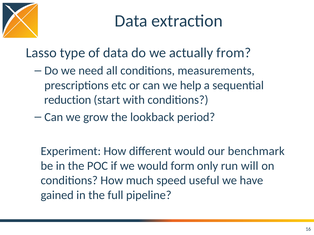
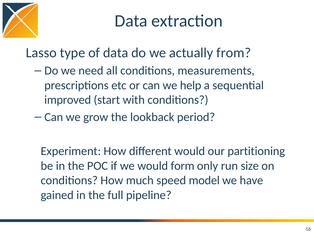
reduction: reduction -> improved (68, 100)
benchmark: benchmark -> partitioning (256, 151)
will: will -> size (250, 166)
useful: useful -> model (204, 181)
